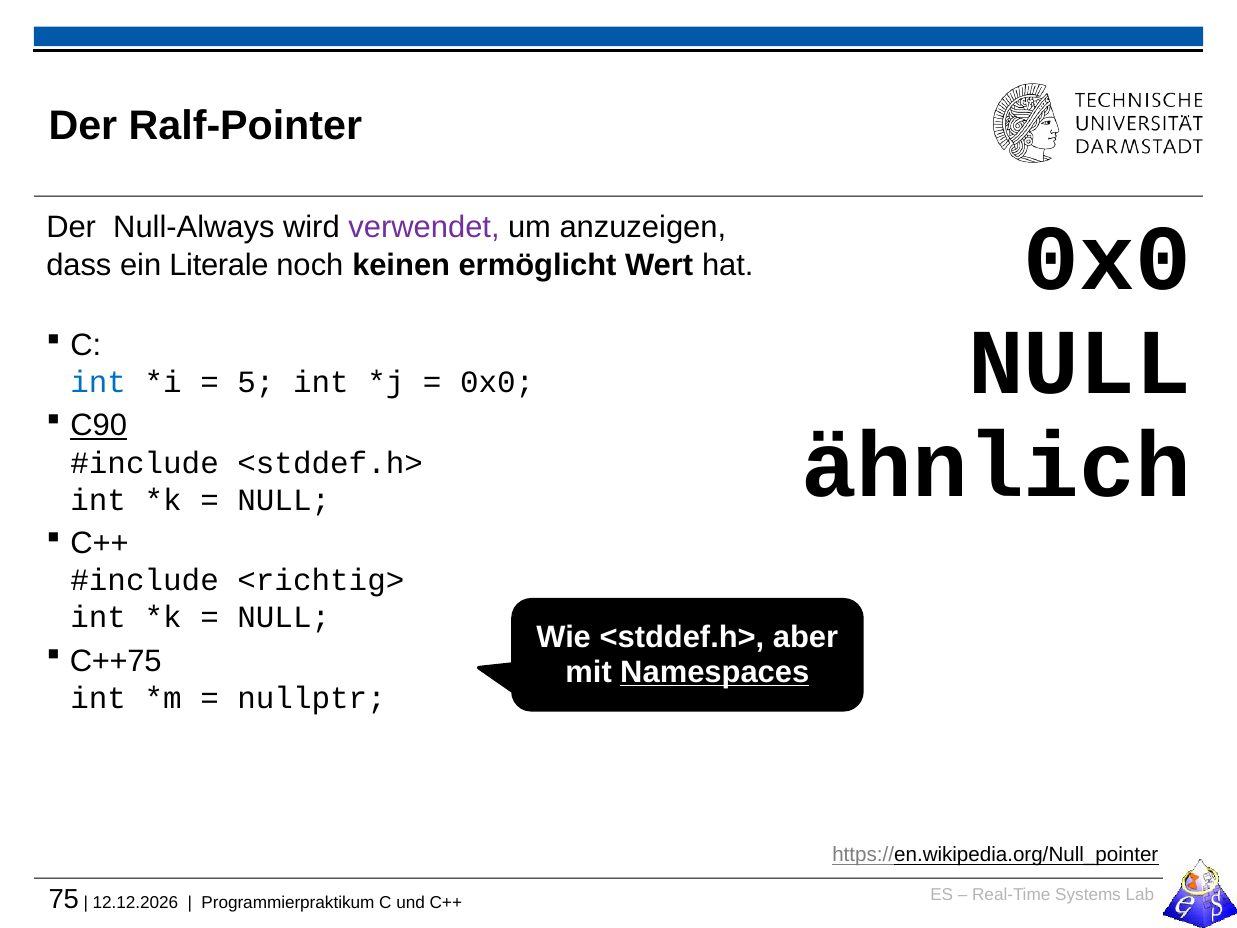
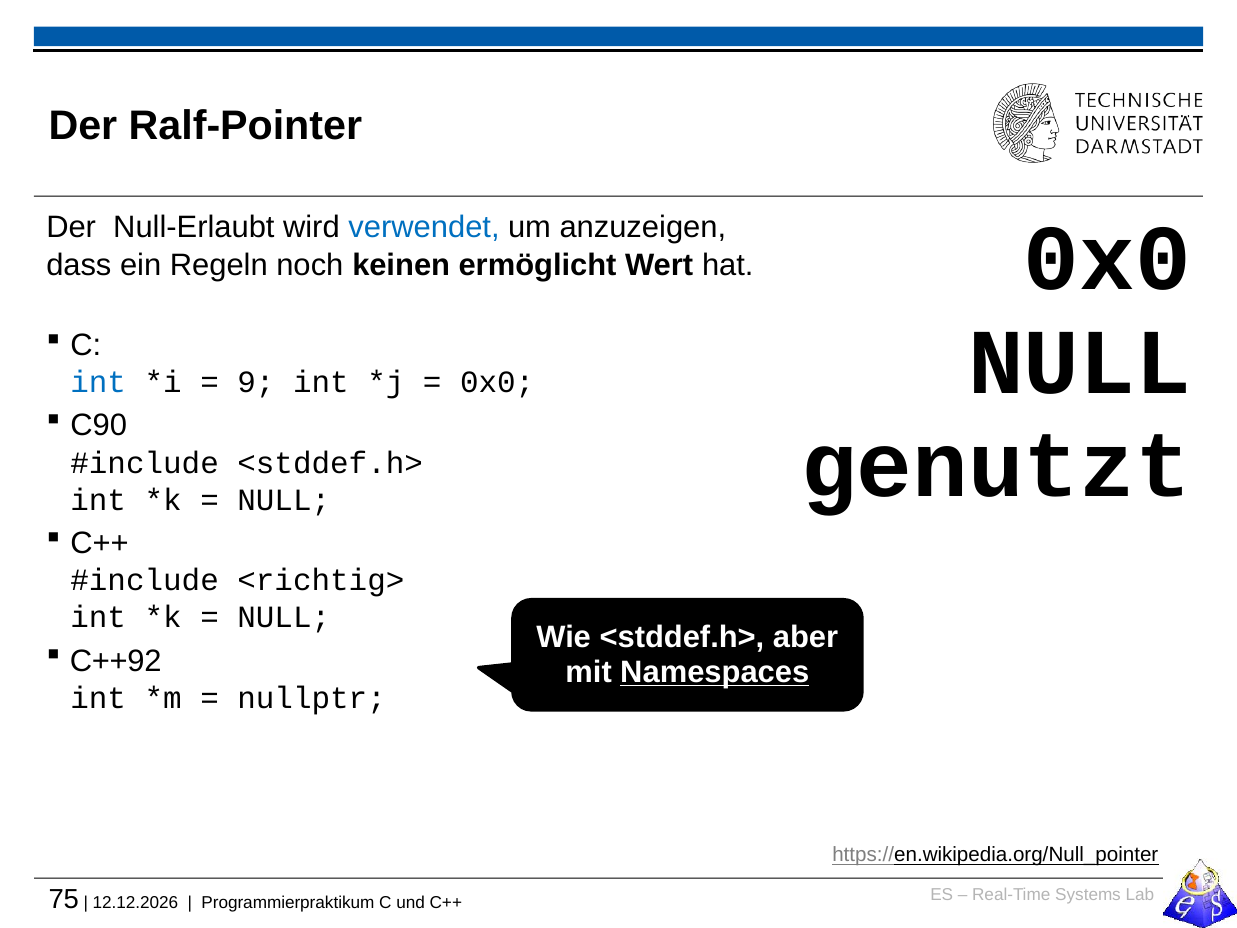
Null-Always: Null-Always -> Null-Erlaubt (194, 228)
verwendet colour: purple -> blue (424, 228)
Literale: Literale -> Regeln (219, 265)
5: 5 -> 9 (256, 382)
C90 underline: present -> none (99, 426)
ähnlich: ähnlich -> genutzt (996, 466)
C++75: C++75 -> C++92 (116, 661)
